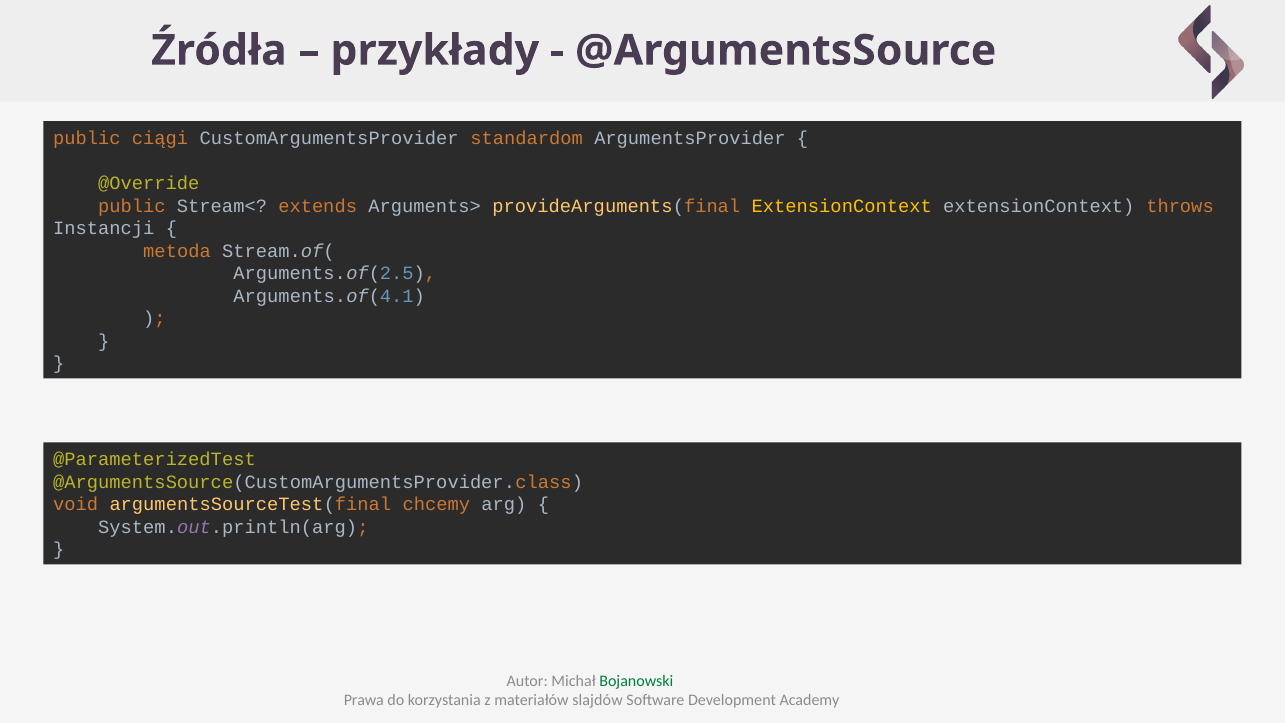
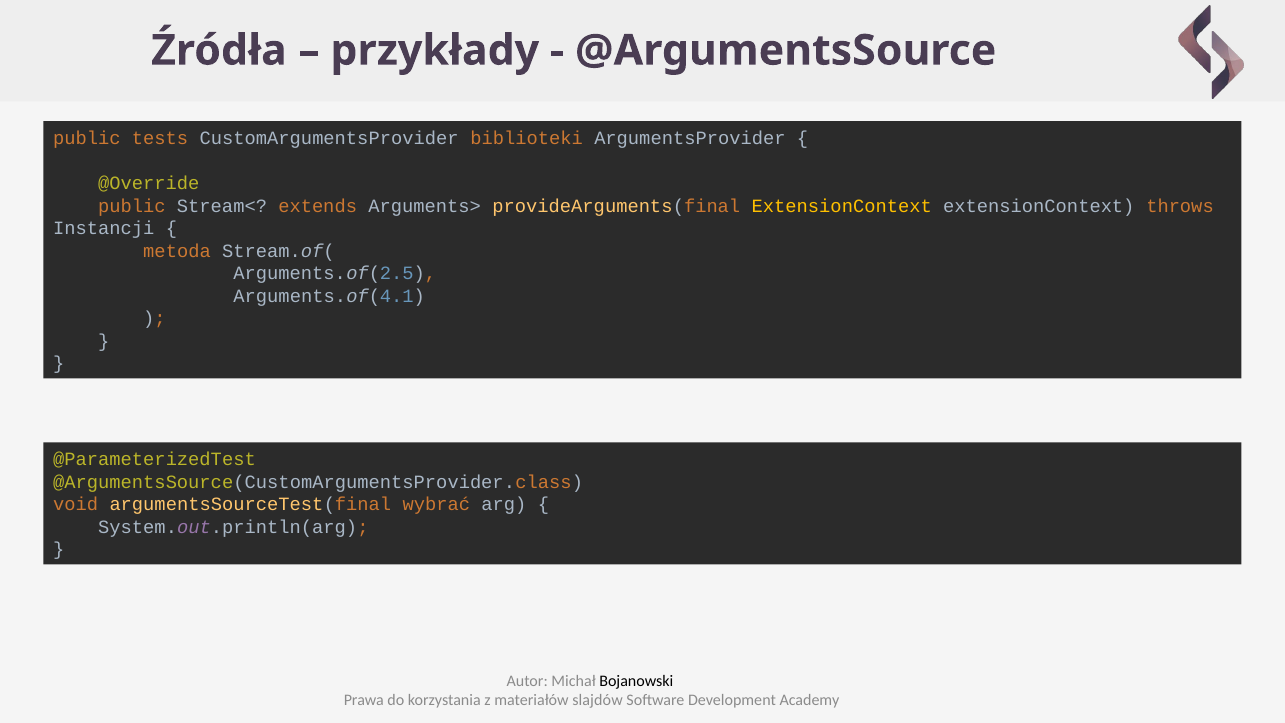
ciągi: ciągi -> tests (160, 138)
standardom: standardom -> biblioteki (527, 138)
chcemy: chcemy -> wybrać (436, 505)
Bojanowski colour: green -> black (636, 681)
